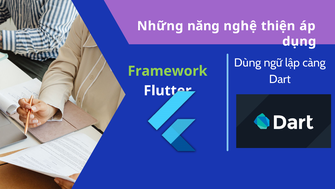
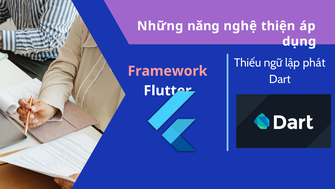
Dùng: Dùng -> Thiếu (248, 63)
càng: càng -> phát (314, 63)
Framework colour: light green -> pink (167, 71)
